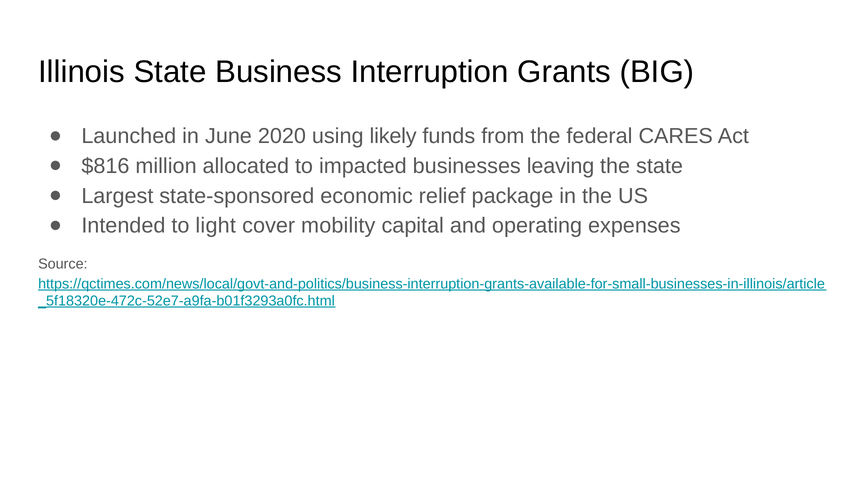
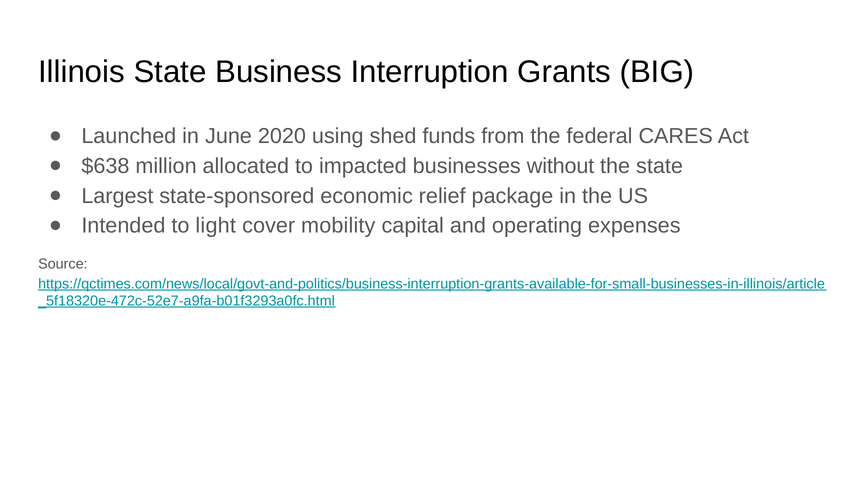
likely: likely -> shed (393, 136)
$816: $816 -> $638 (105, 166)
leaving: leaving -> without (561, 166)
